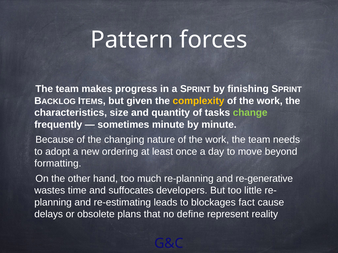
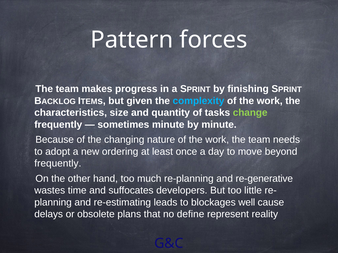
complexity colour: yellow -> light blue (199, 101)
formatting: formatting -> frequently (58, 164)
fact: fact -> well (247, 203)
